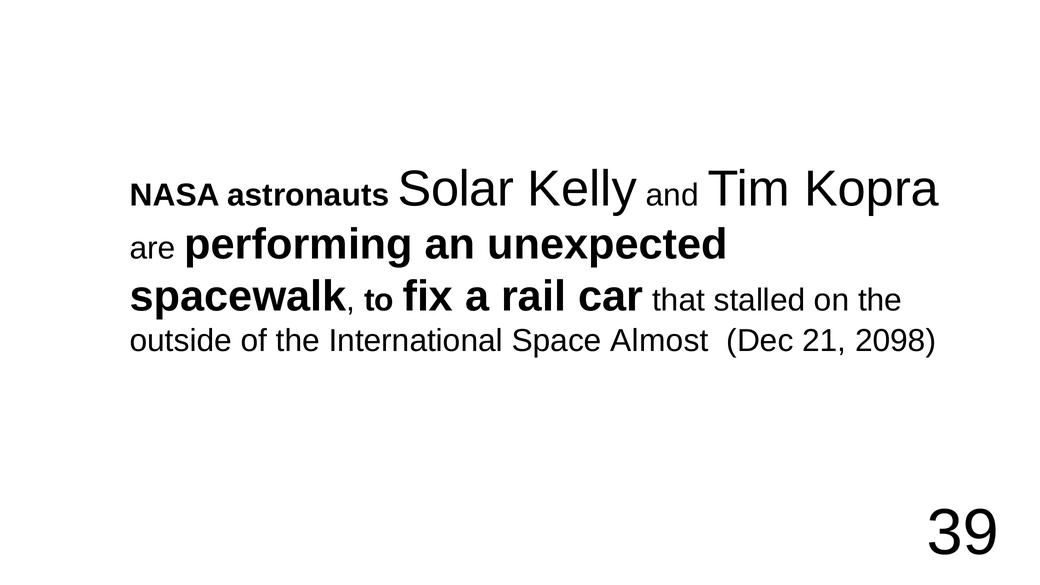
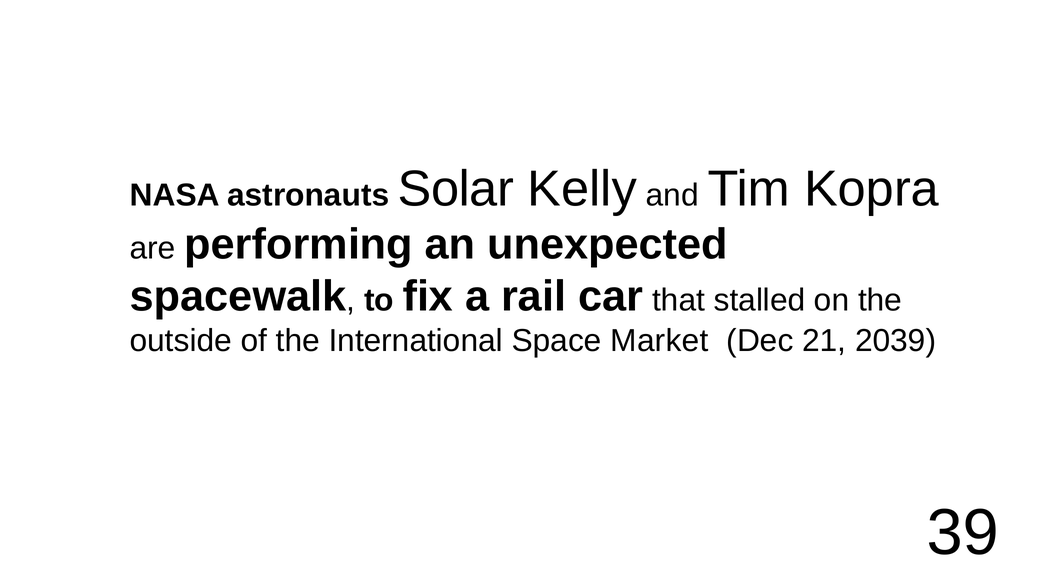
Almost: Almost -> Market (660, 341)
2098: 2098 -> 2039 (896, 341)
